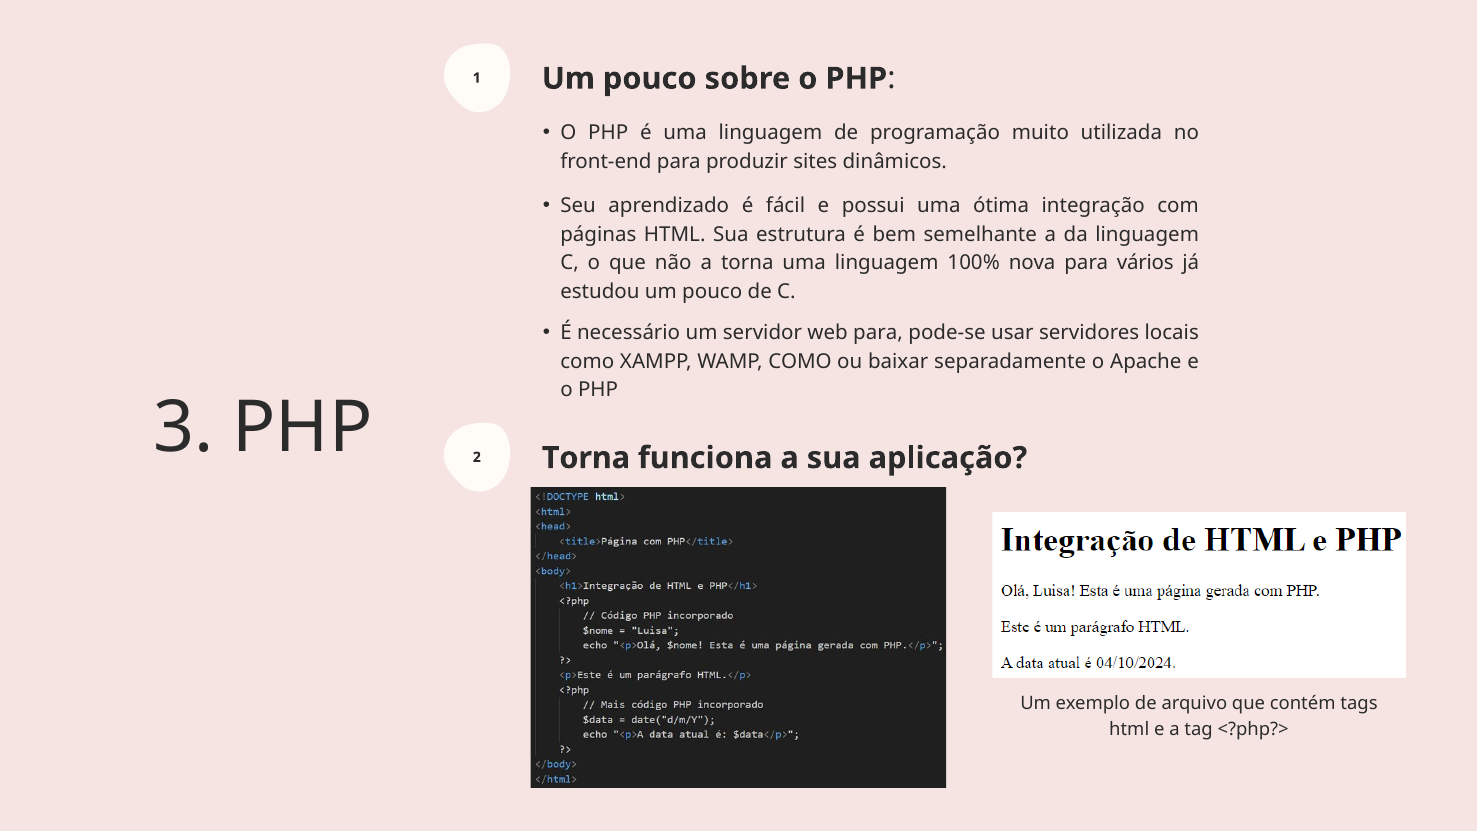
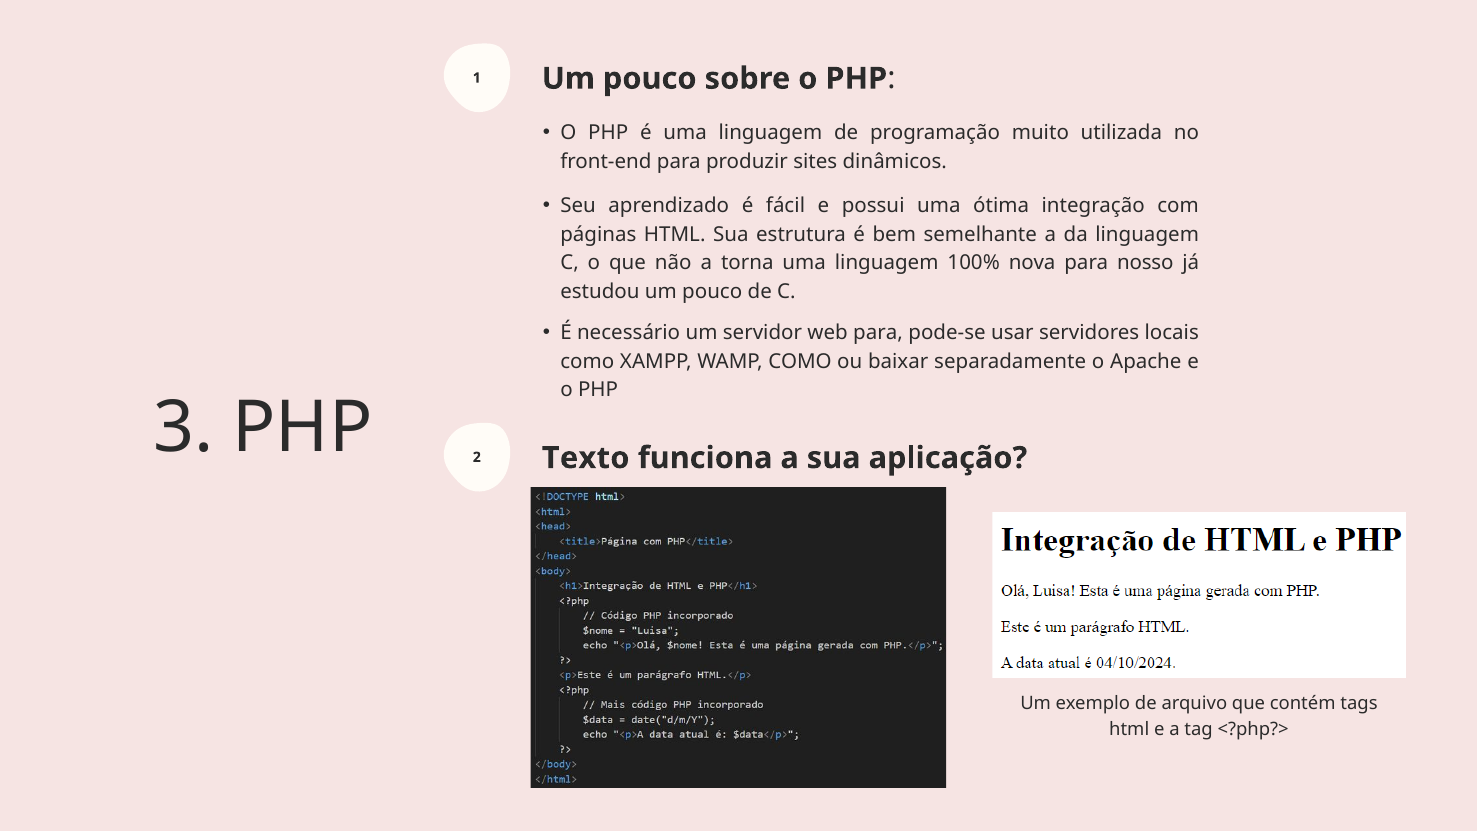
vários: vários -> nosso (1145, 263)
Torna: Torna -> Texto (586, 458)
